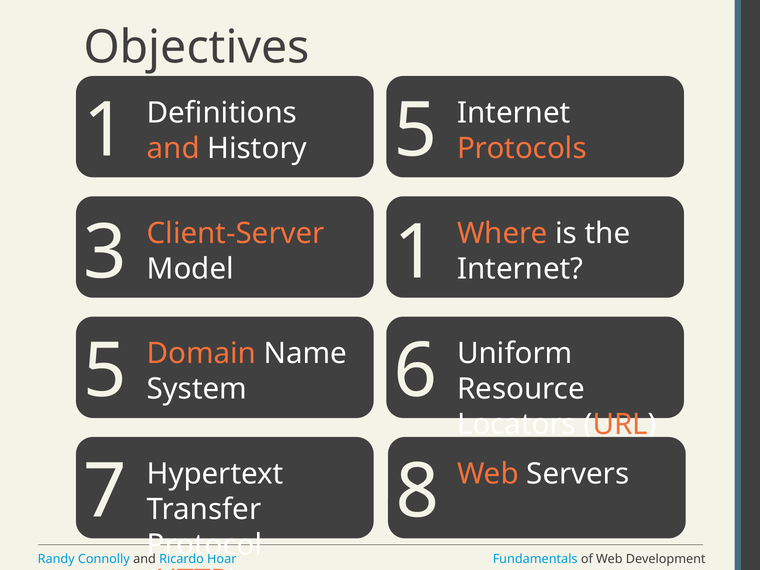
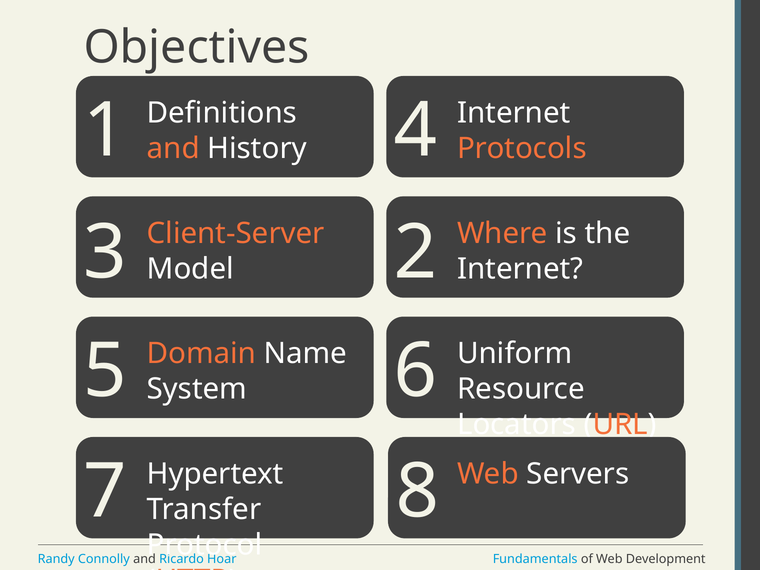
5: 5 -> 4 (416, 131)
3 1: 1 -> 2 (416, 253)
